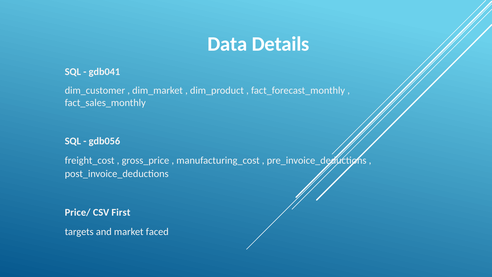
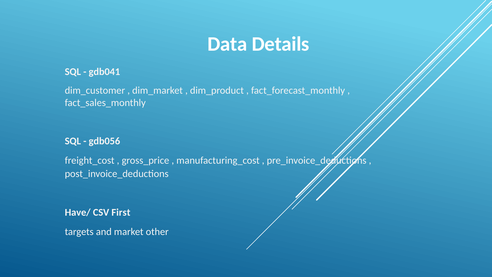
Price/: Price/ -> Have/ (78, 212)
faced: faced -> other (157, 232)
